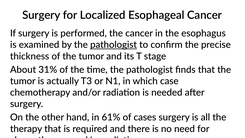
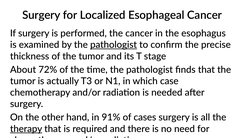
31%: 31% -> 72% (48, 70)
61%: 61% -> 91% (111, 117)
therapy underline: none -> present (26, 129)
